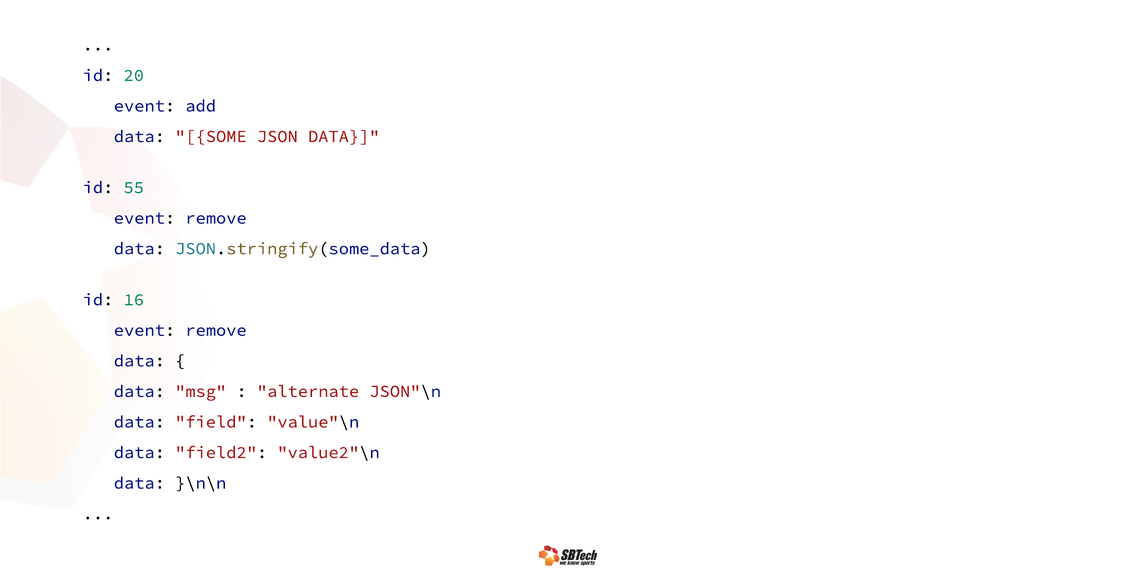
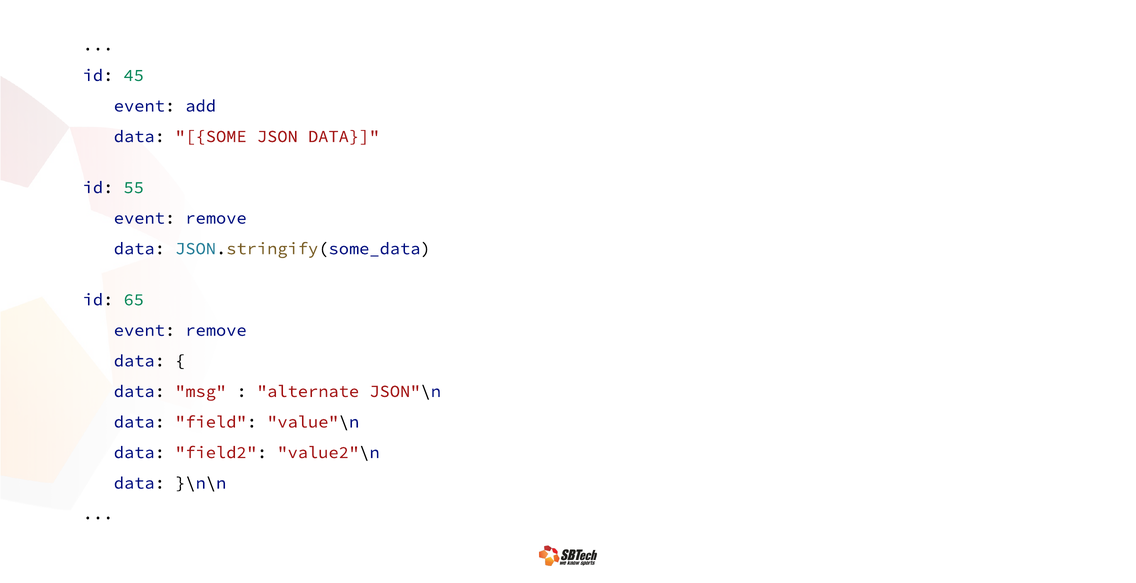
20: 20 -> 45 (134, 75)
16: 16 -> 65 (134, 300)
